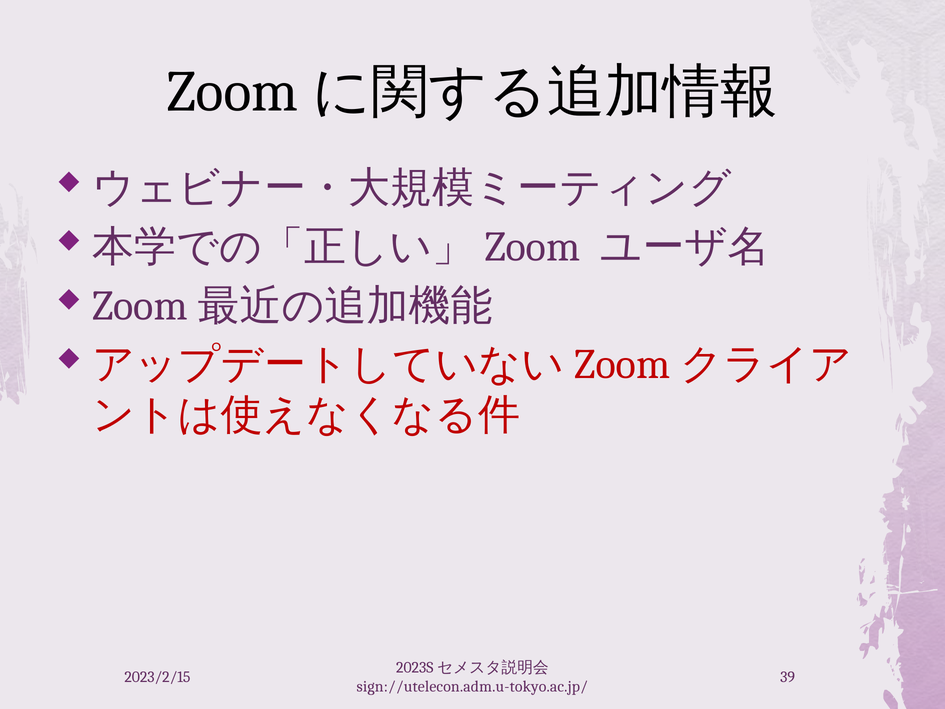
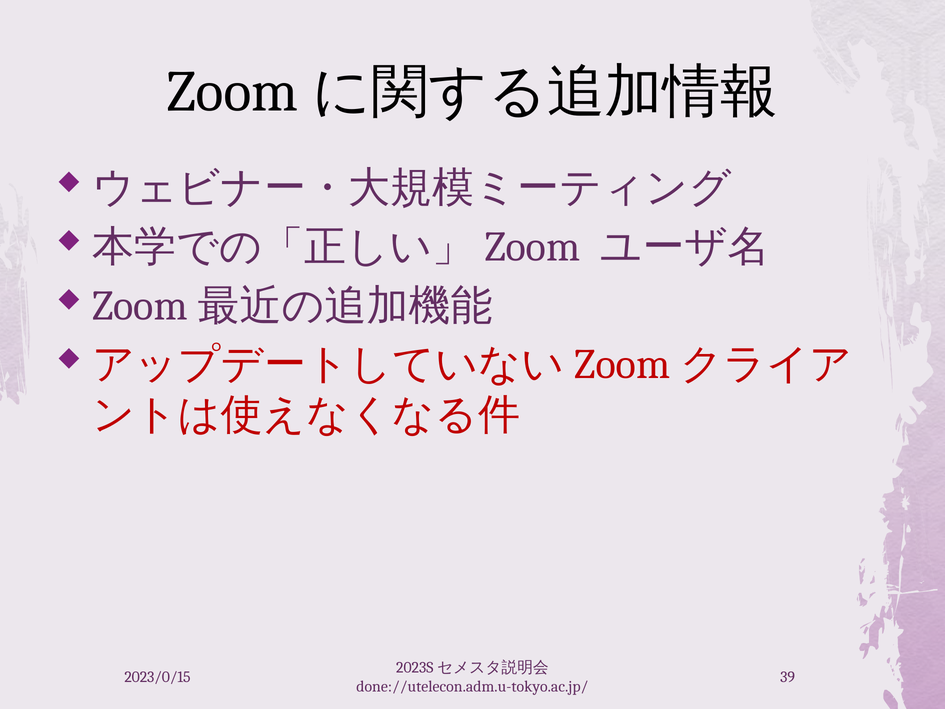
2023/2/15: 2023/2/15 -> 2023/0/15 (157, 677)
sign://utelecon.adm.u-tokyo.ac.jp/: sign://utelecon.adm.u-tokyo.ac.jp/ -> done://utelecon.adm.u-tokyo.ac.jp/ (472, 686)
